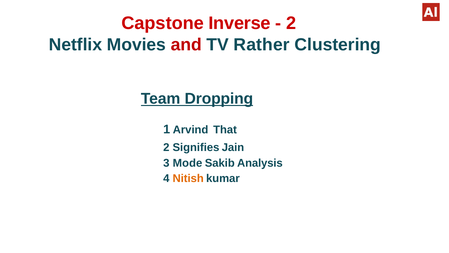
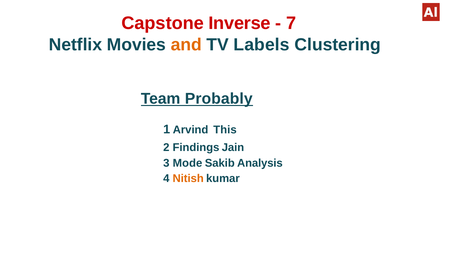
2: 2 -> 7 (291, 23)
and colour: red -> orange (186, 44)
Rather: Rather -> Labels (262, 44)
Dropping: Dropping -> Probably (219, 99)
That: That -> This (225, 130)
Signifies: Signifies -> Findings (196, 147)
